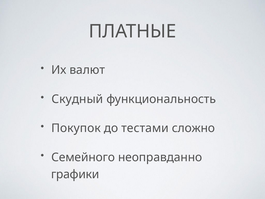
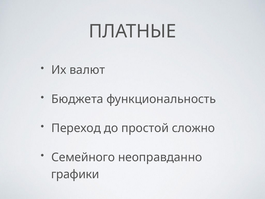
Скудный: Скудный -> Бюджета (77, 99)
Покупок: Покупок -> Переход (76, 128)
тестами: тестами -> простой (145, 128)
